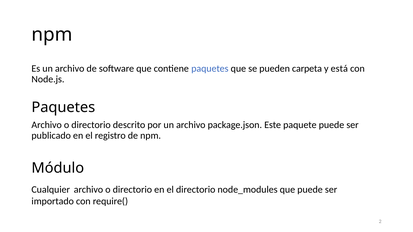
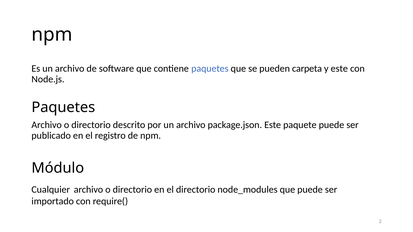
y está: está -> este (339, 69)
